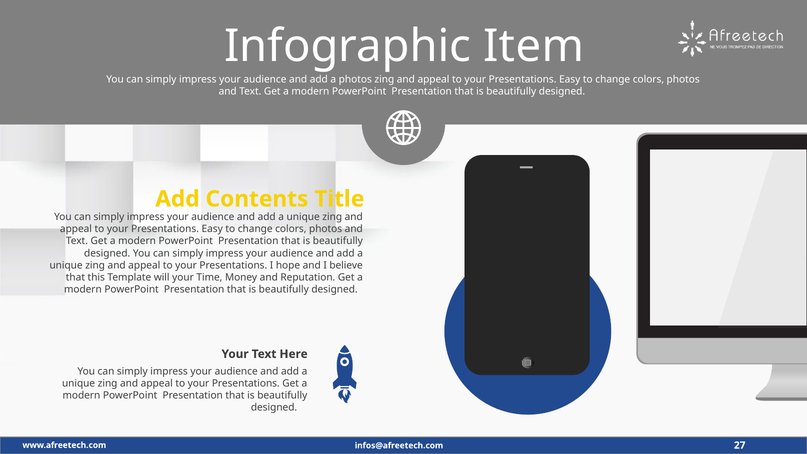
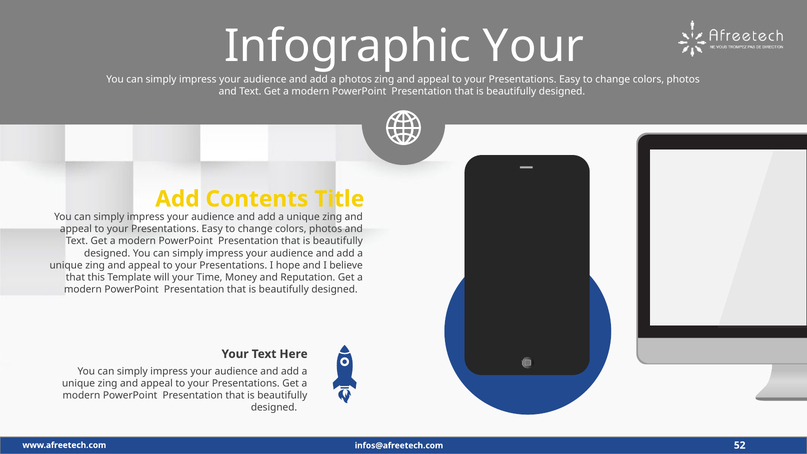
Infographic Item: Item -> Your (534, 46)
27: 27 -> 52 (740, 445)
